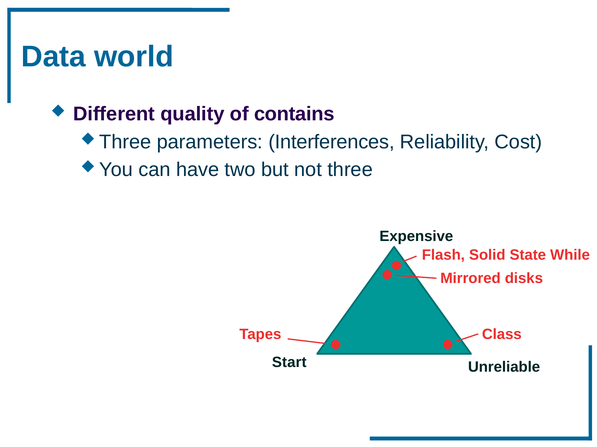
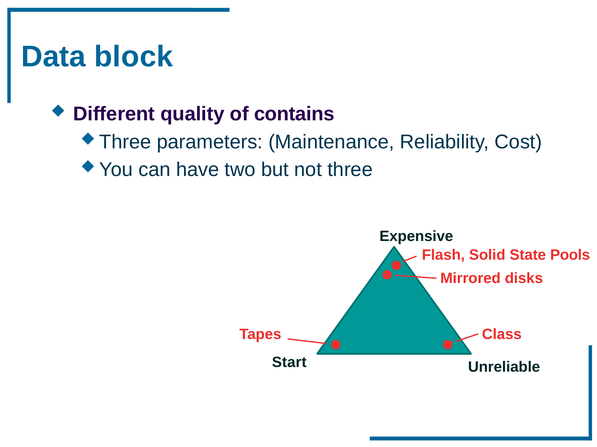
world: world -> block (134, 57)
Interferences: Interferences -> Maintenance (331, 142)
While: While -> Pools (570, 255)
